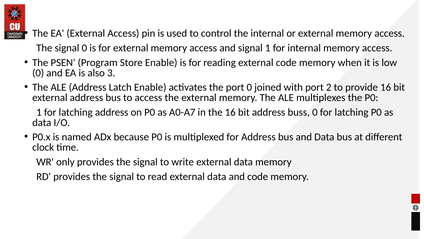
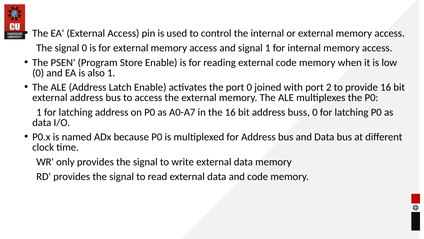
also 3: 3 -> 1 (111, 73)
